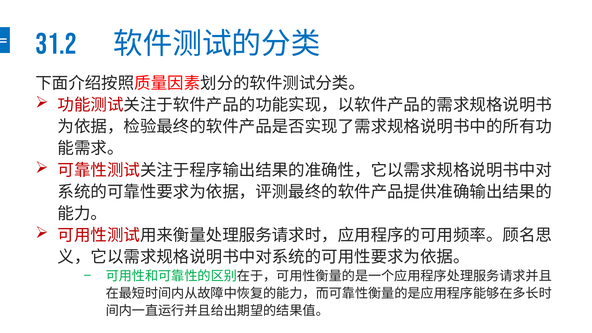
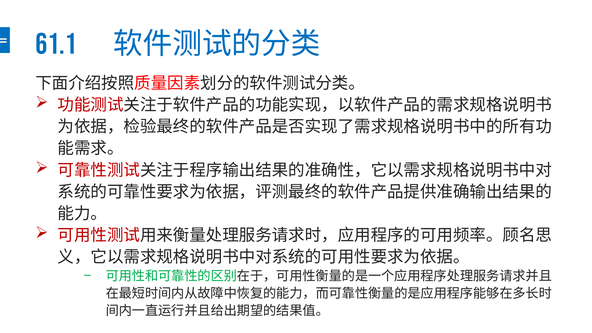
31.2: 31.2 -> 61.1 (56, 44)
